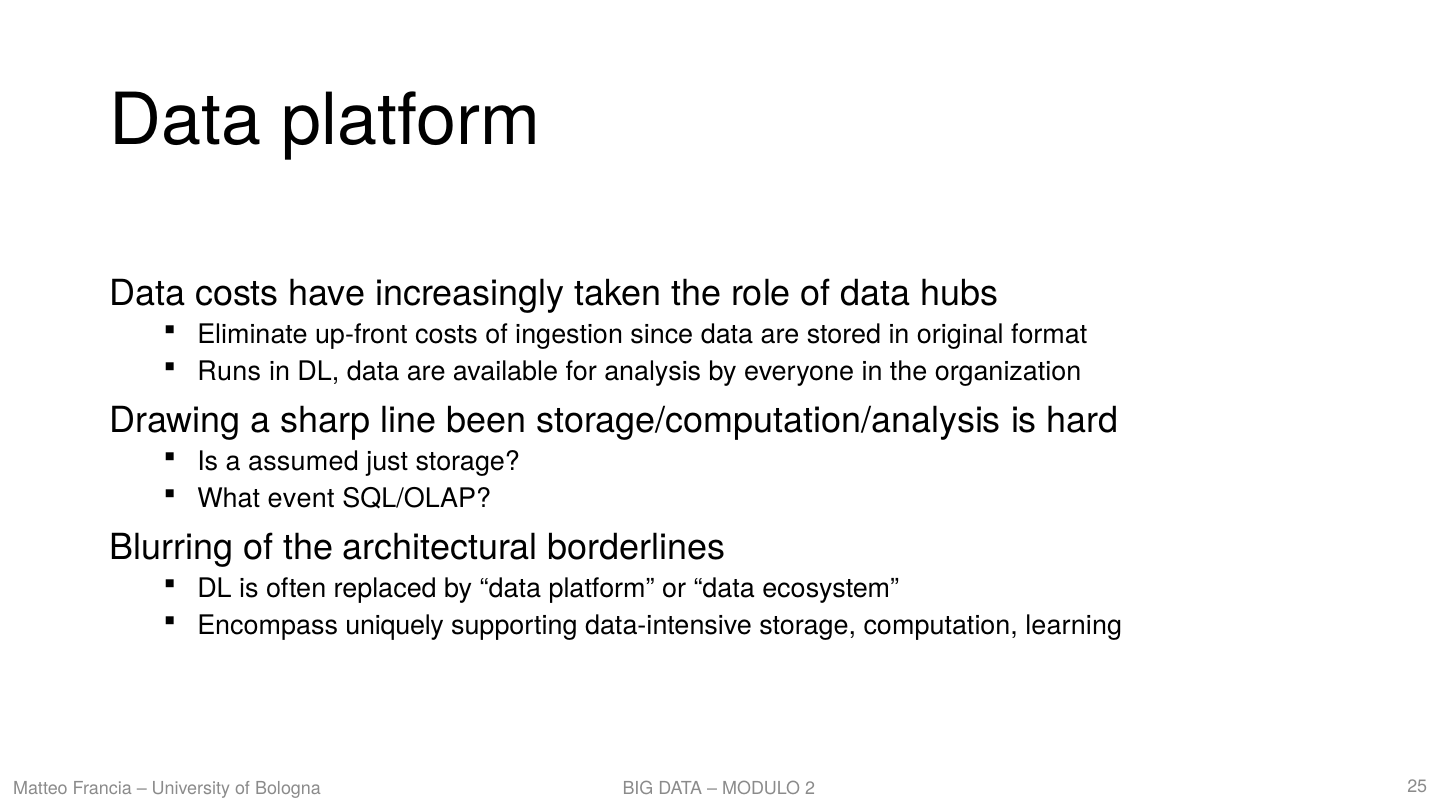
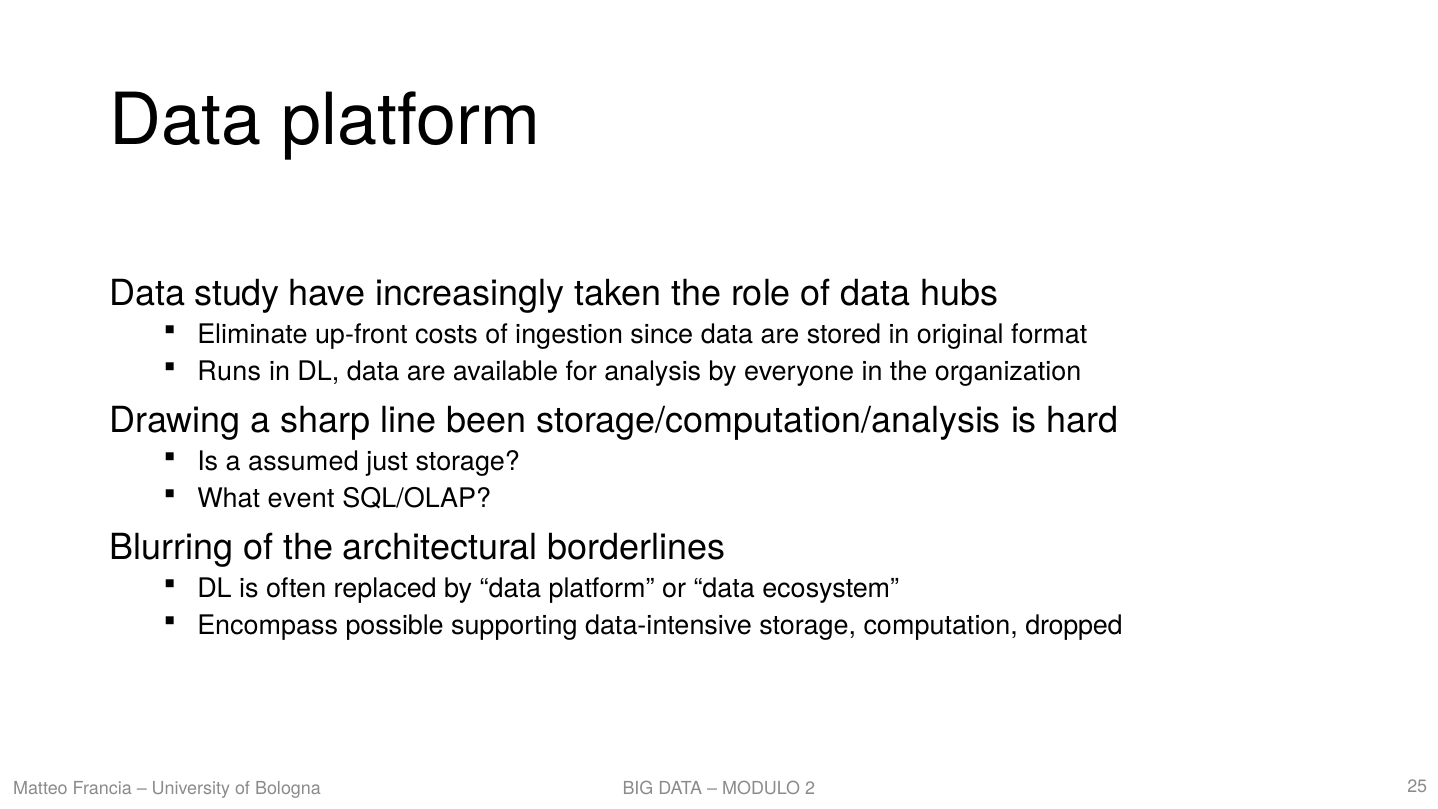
Data costs: costs -> study (237, 293)
uniquely: uniquely -> possible (395, 625)
learning: learning -> dropped (1074, 625)
